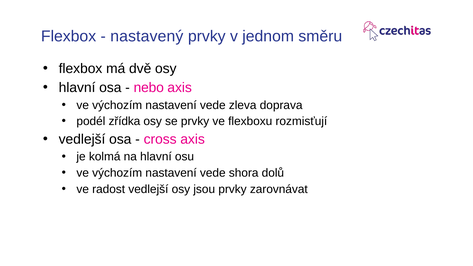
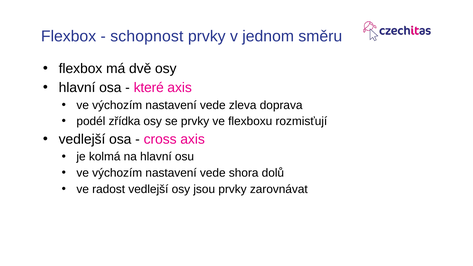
nastavený: nastavený -> schopnost (147, 36)
nebo: nebo -> které (149, 88)
